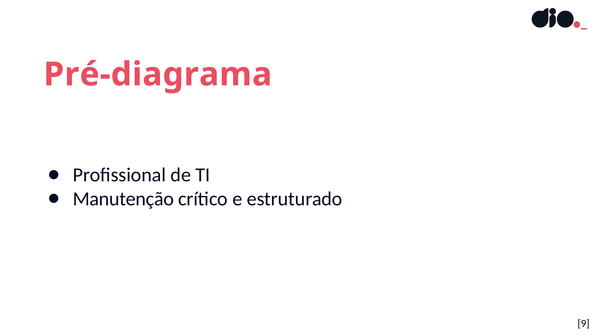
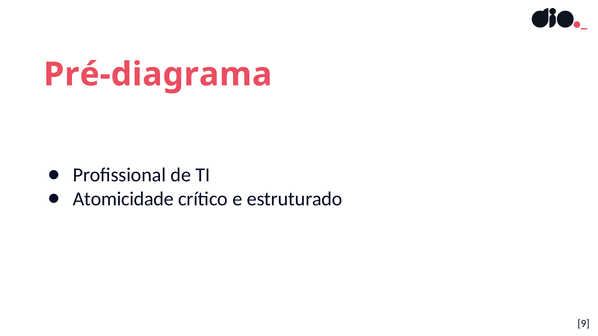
Manutenção: Manutenção -> Atomicidade (123, 199)
